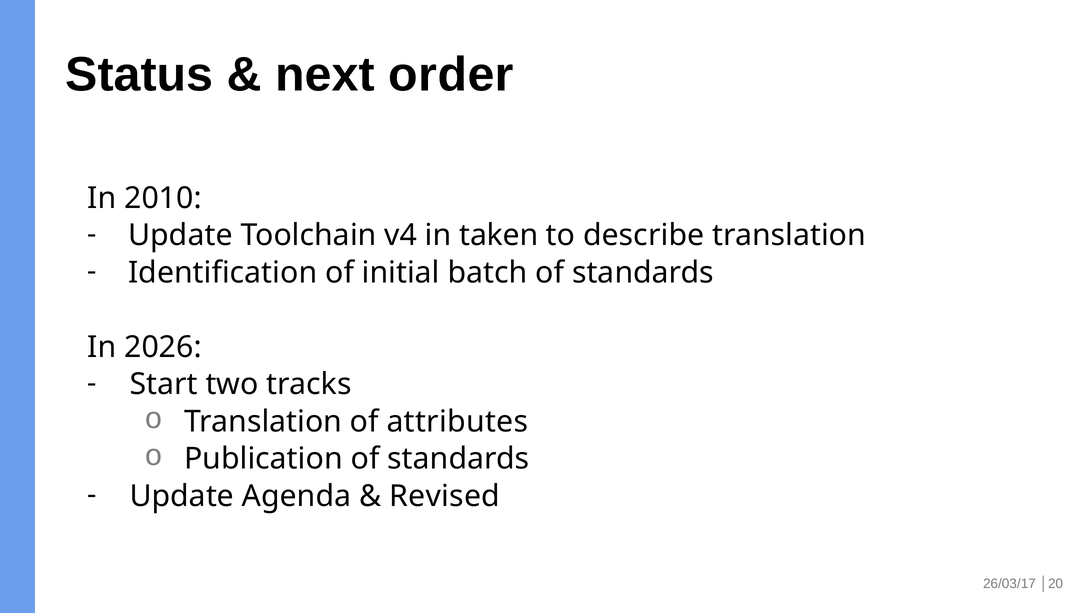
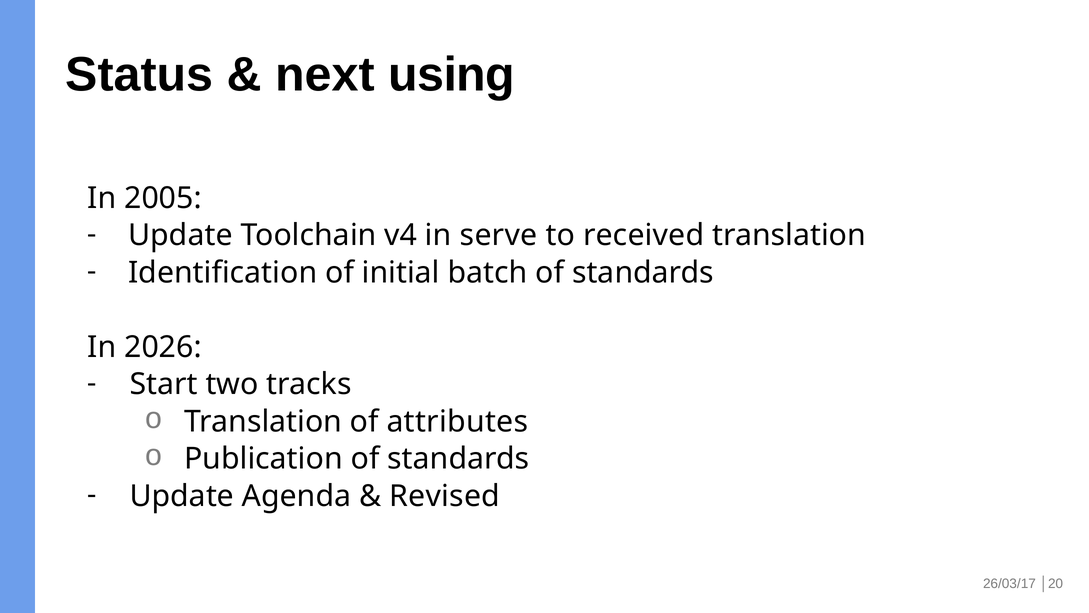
order: order -> using (452, 75)
2010: 2010 -> 2005 (163, 198)
taken: taken -> serve (499, 235)
describe: describe -> received (644, 235)
